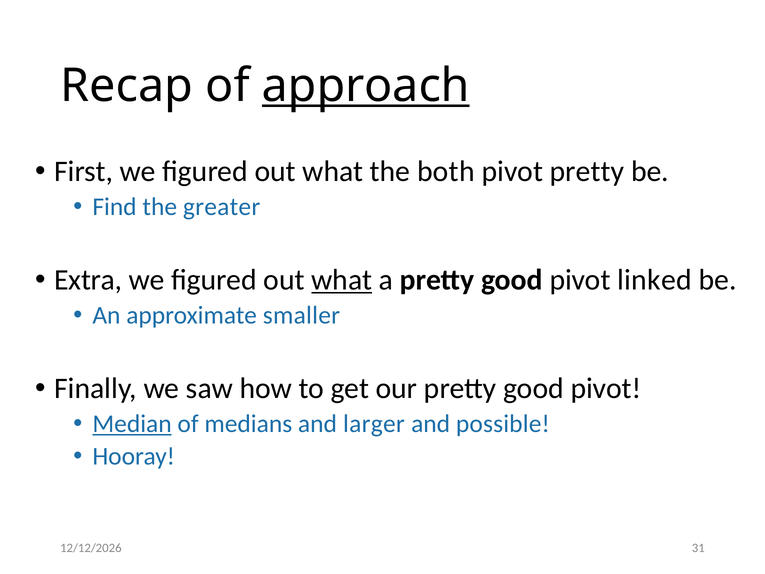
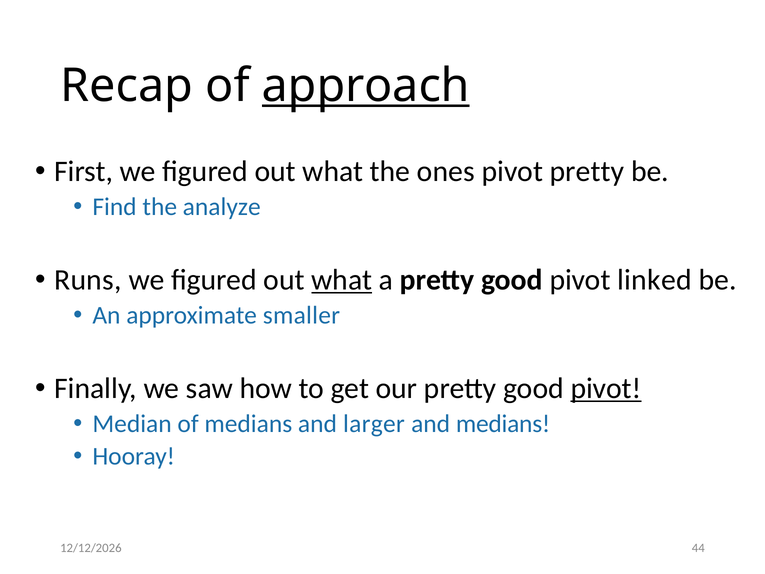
both: both -> ones (446, 171)
greater: greater -> analyze (222, 207)
Extra: Extra -> Runs (88, 280)
pivot underline: none -> present (606, 388)
Median underline: present -> none (132, 424)
and possible: possible -> medians (503, 424)
31: 31 -> 44 (698, 548)
